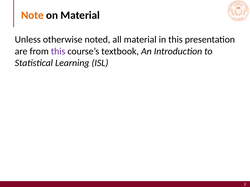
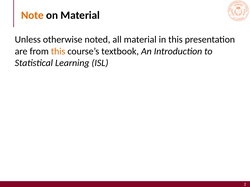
this colour: purple -> orange (58, 51)
